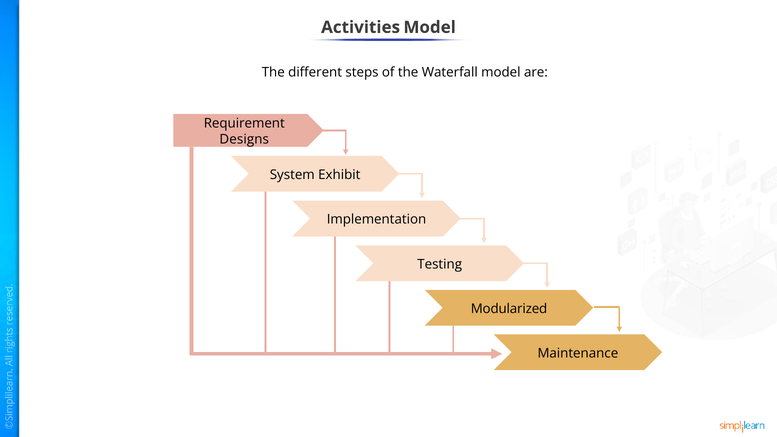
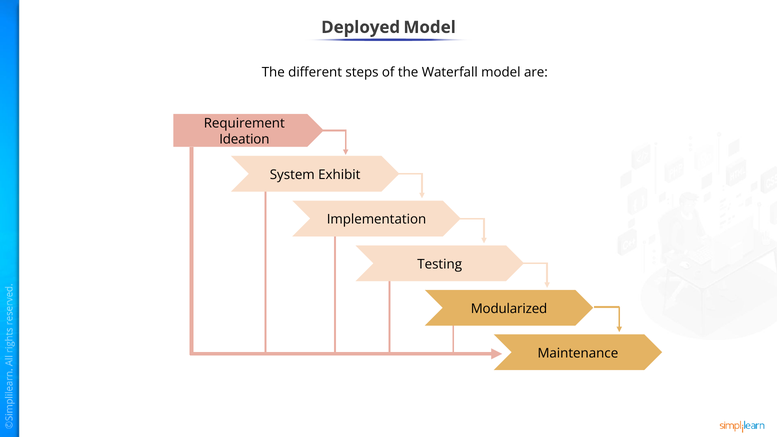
Activities: Activities -> Deployed (361, 27)
Designs: Designs -> Ideation (244, 139)
